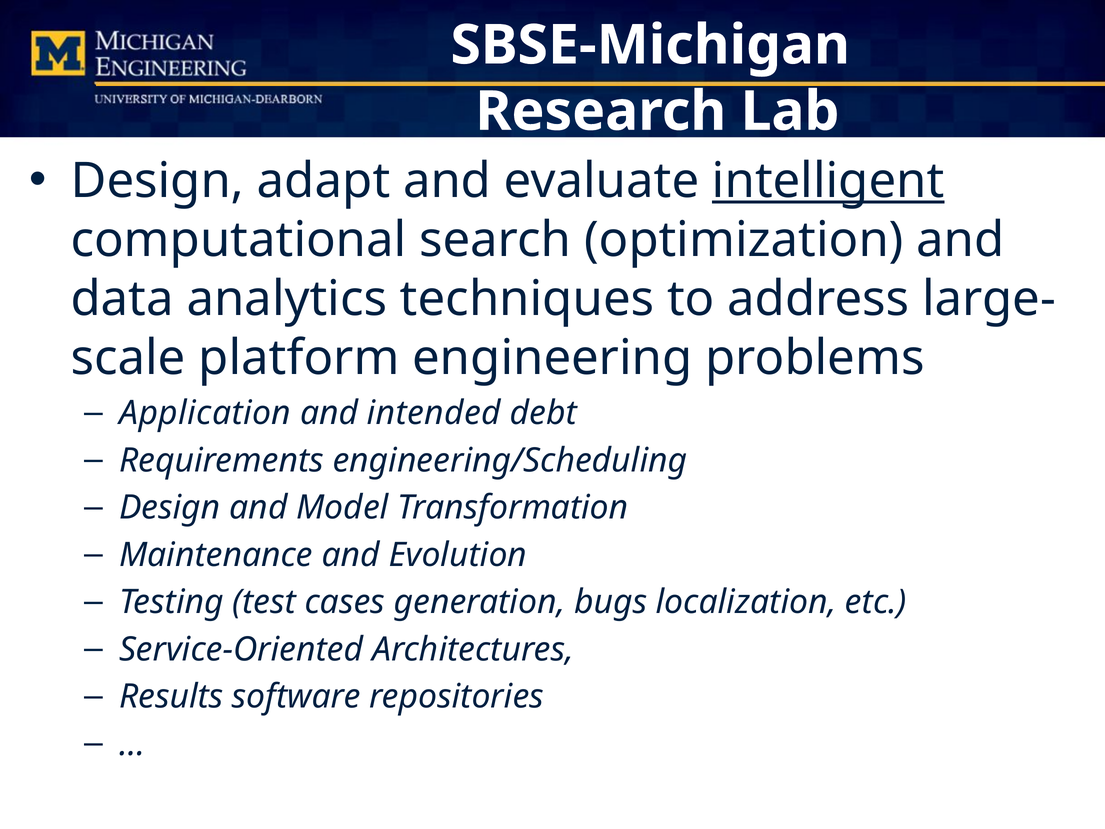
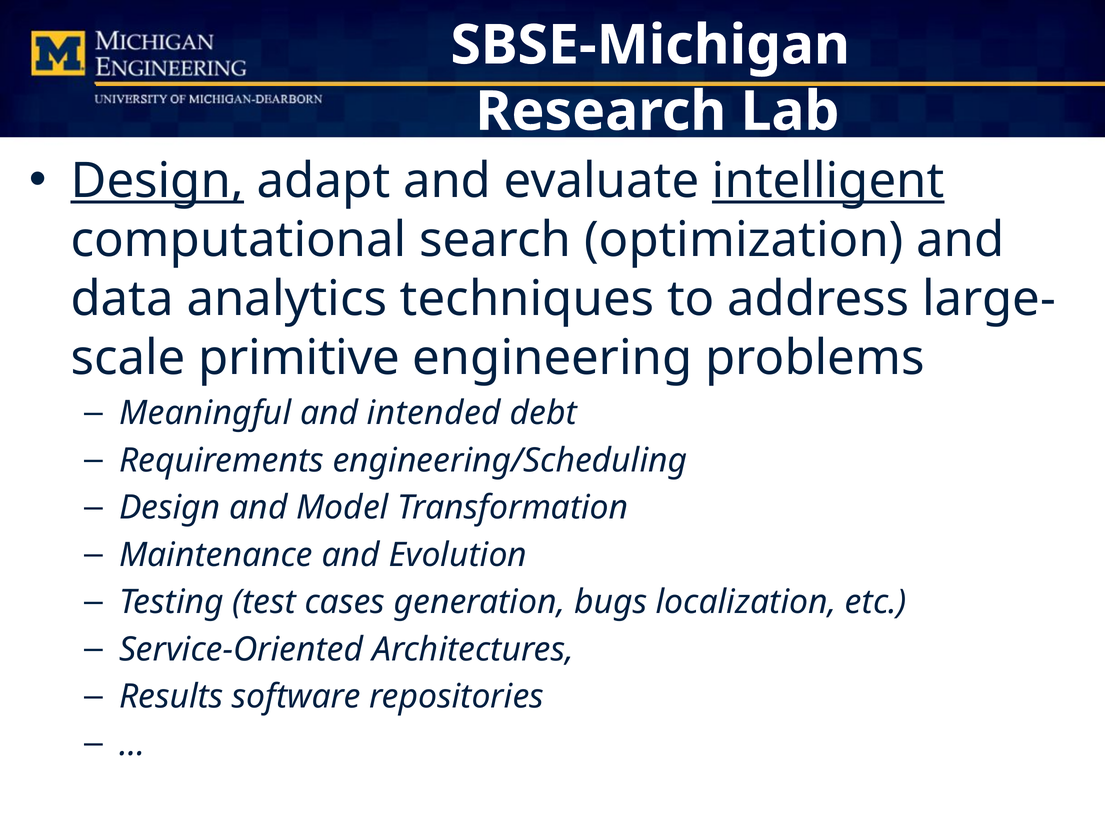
Design underline: none -> present (157, 181)
platform: platform -> primitive (299, 358)
Application: Application -> Meaningful (205, 413)
